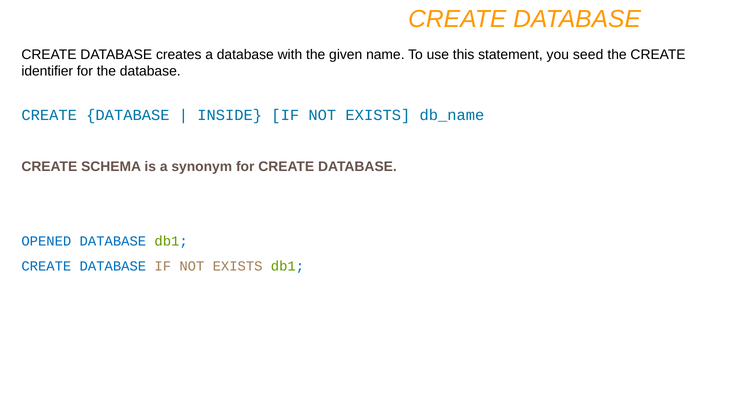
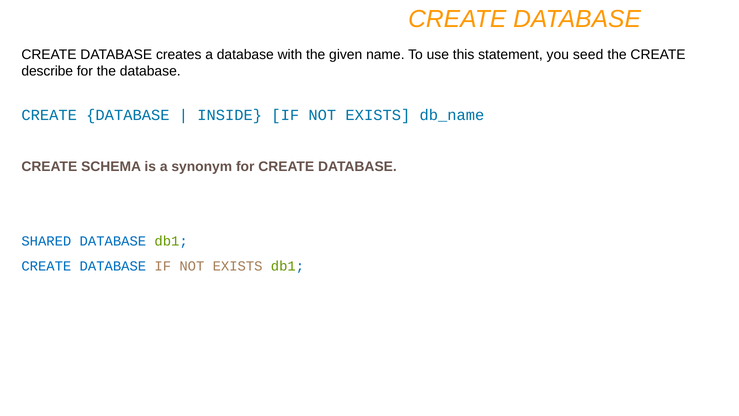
identifier: identifier -> describe (47, 71)
OPENED: OPENED -> SHARED (46, 241)
